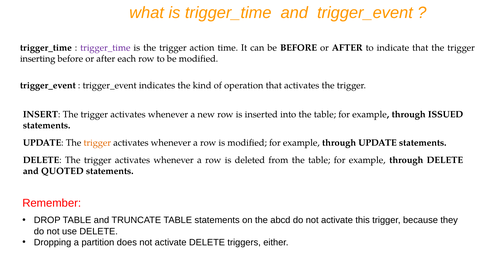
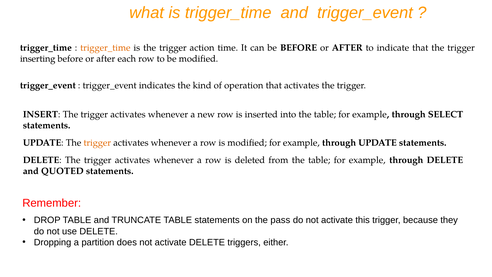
trigger_time colour: purple -> orange (105, 48)
ISSUED: ISSUED -> SELECT (446, 114)
abcd: abcd -> pass (280, 220)
